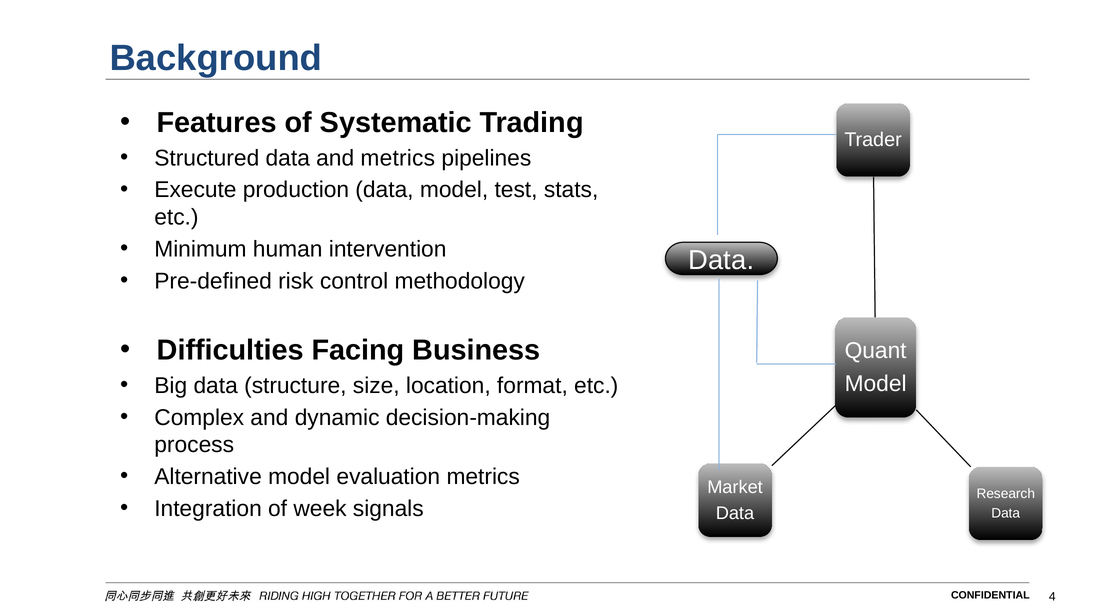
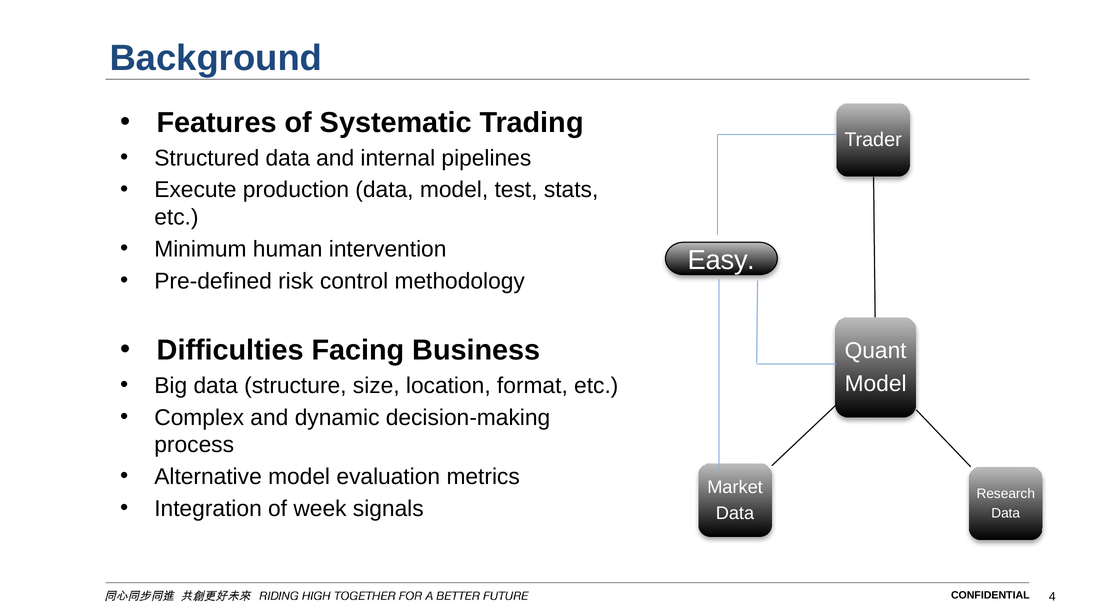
and metrics: metrics -> internal (398, 158)
Data: Data -> Easy (721, 260)
